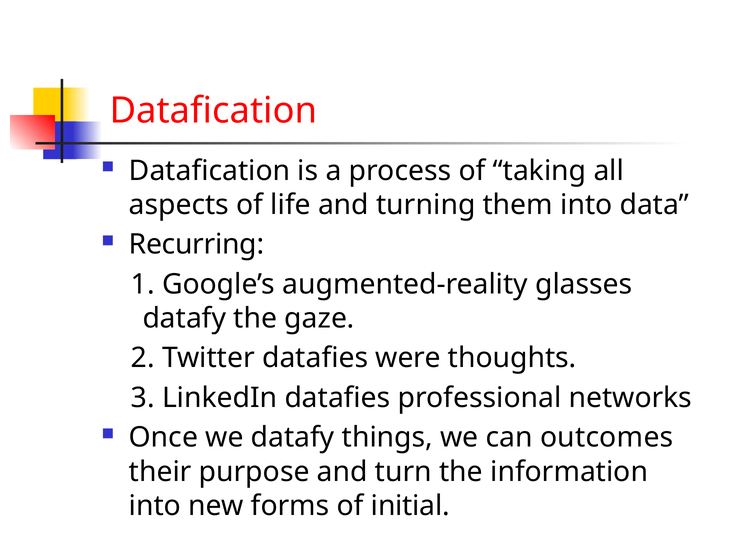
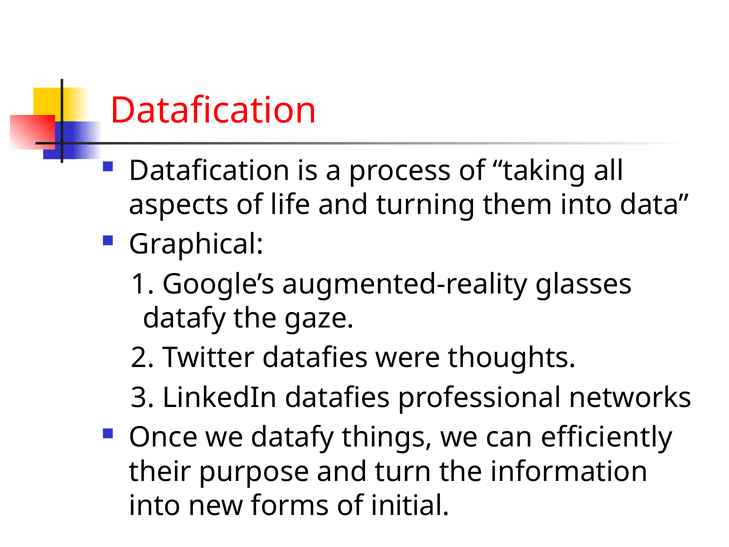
Recurring: Recurring -> Graphical (196, 244)
outcomes: outcomes -> efficiently (607, 437)
